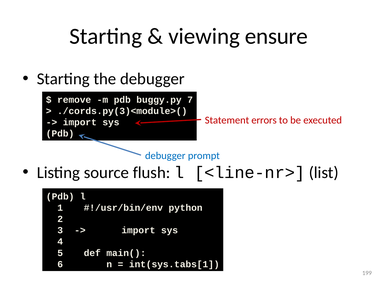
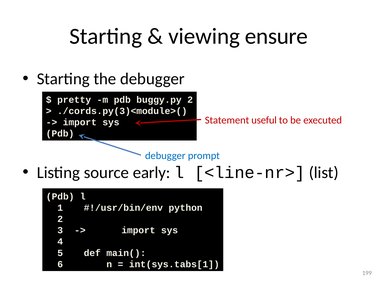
remove: remove -> pretty (74, 100)
buggy.py 7: 7 -> 2 (190, 100)
errors: errors -> useful (264, 121)
flush: flush -> early (152, 173)
